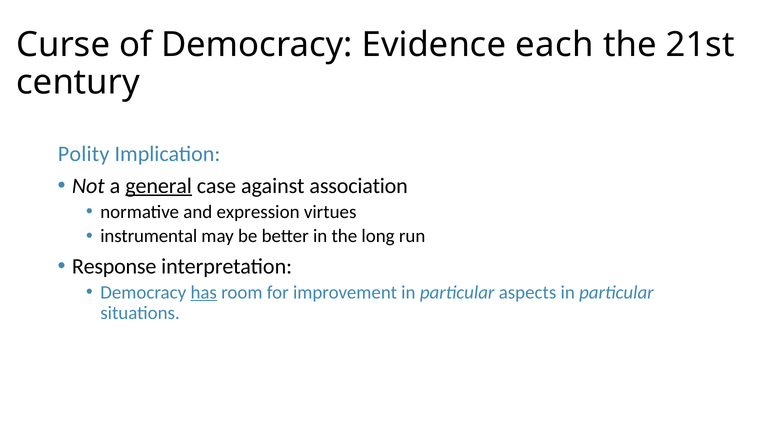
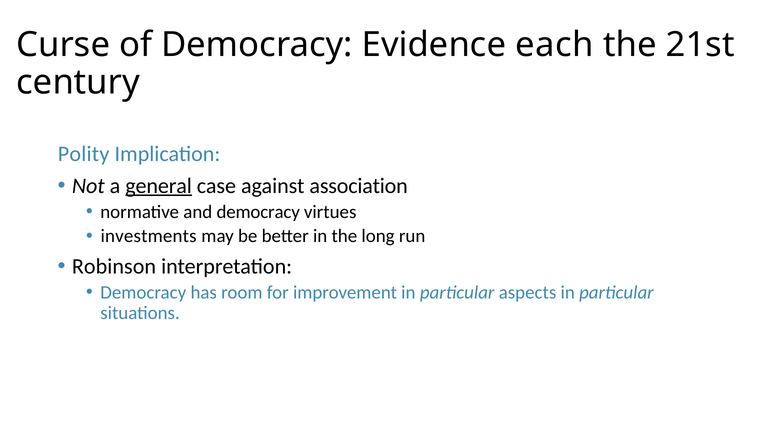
and expression: expression -> democracy (258, 212)
instrumental: instrumental -> investments (149, 236)
Response: Response -> Robinson (114, 266)
has underline: present -> none (204, 292)
